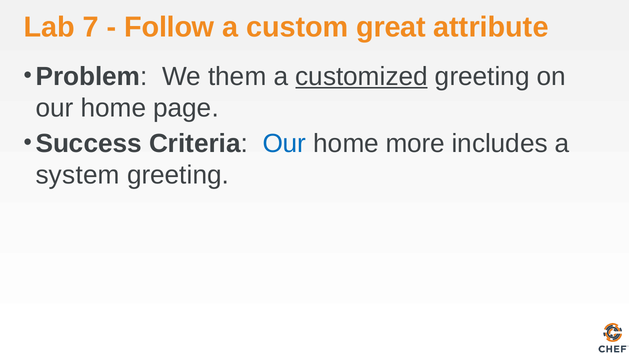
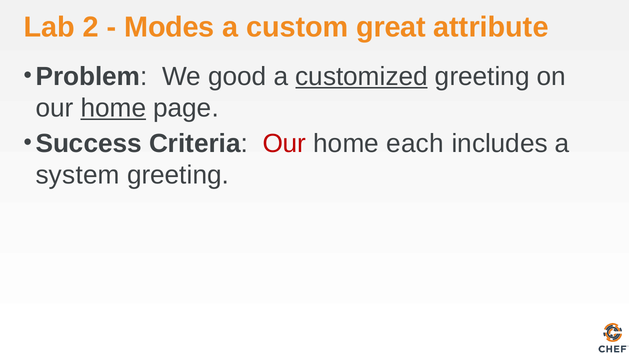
7: 7 -> 2 (91, 27)
Follow: Follow -> Modes (169, 27)
them: them -> good (237, 77)
home underline: none -> present (113, 108)
Our colour: blue -> red (284, 143)
more: more -> each (415, 143)
